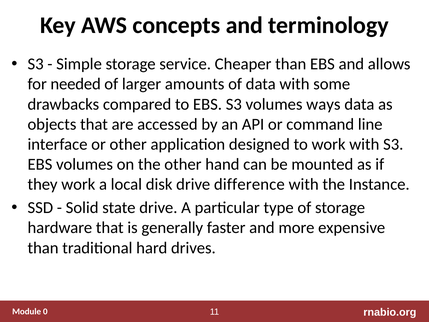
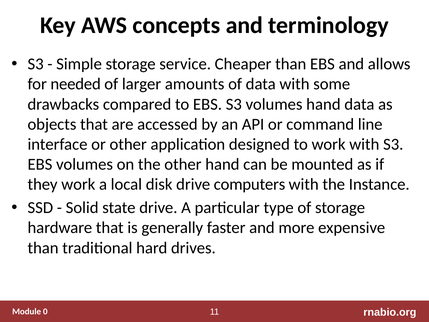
volumes ways: ways -> hand (323, 104)
difference: difference -> computers (250, 184)
